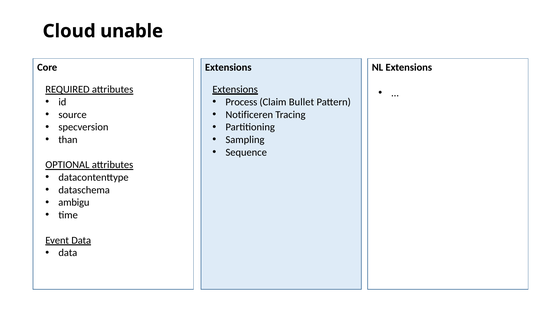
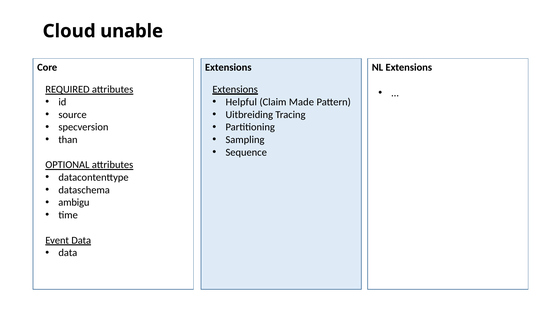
Process: Process -> Helpful (241, 102)
Bullet: Bullet -> Made (301, 102)
Notificeren: Notificeren -> Uitbreiding (249, 115)
